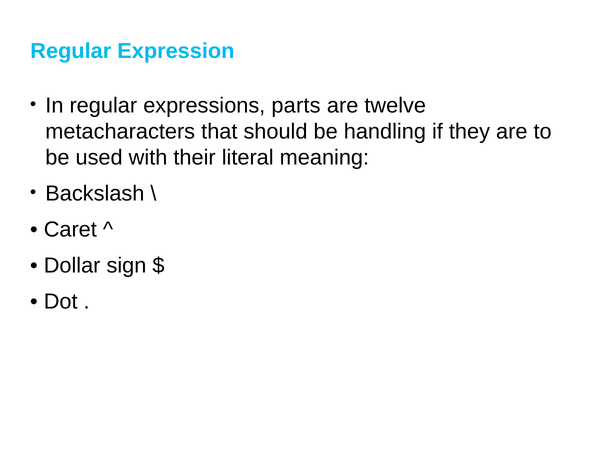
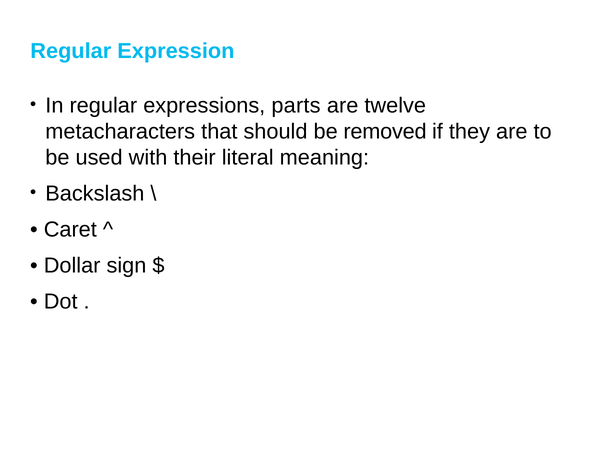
handling: handling -> removed (385, 132)
